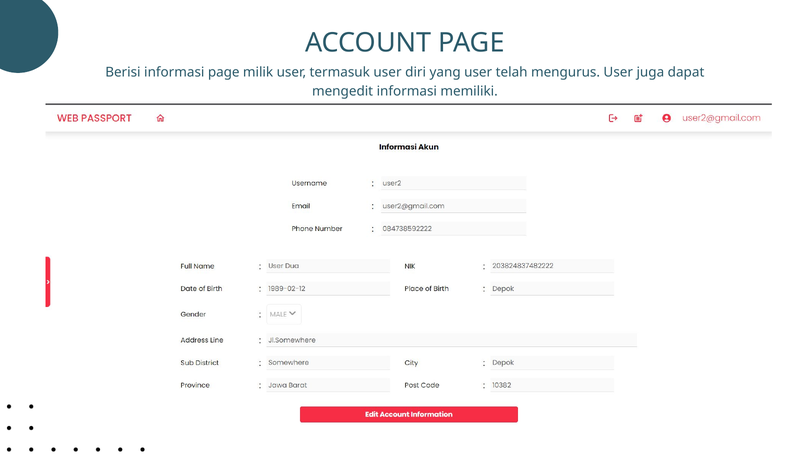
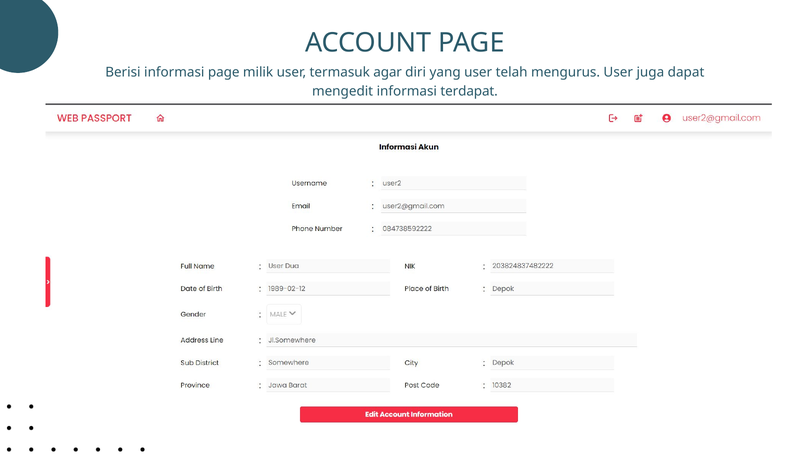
termasuk user: user -> agar (388, 72)
memiliki: memiliki -> terdapat (469, 91)
